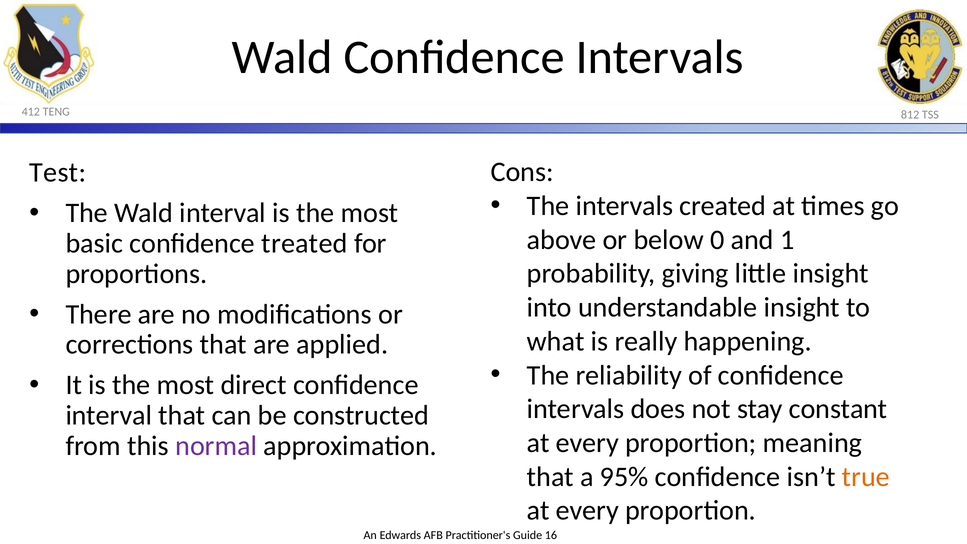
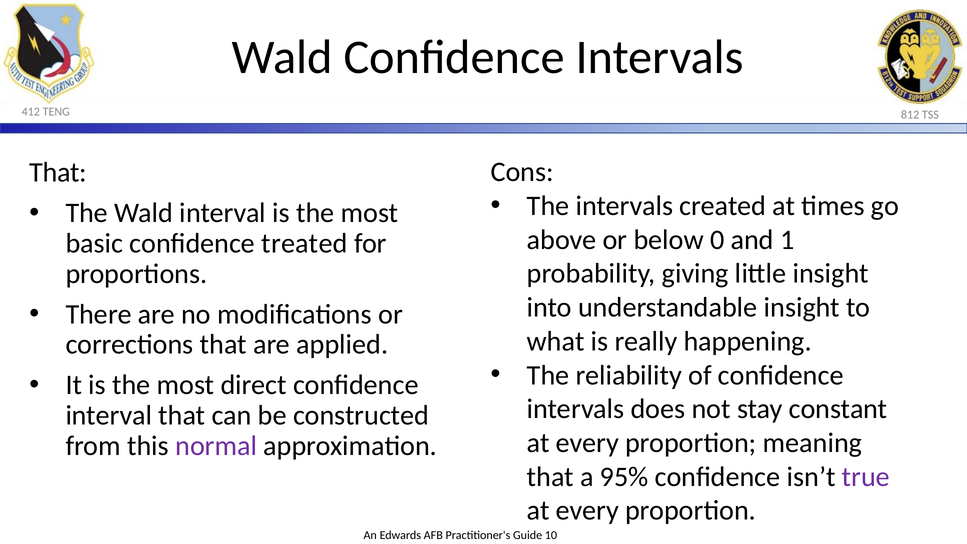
Test: Test -> That (58, 172)
true colour: orange -> purple (866, 477)
16: 16 -> 10 (551, 535)
